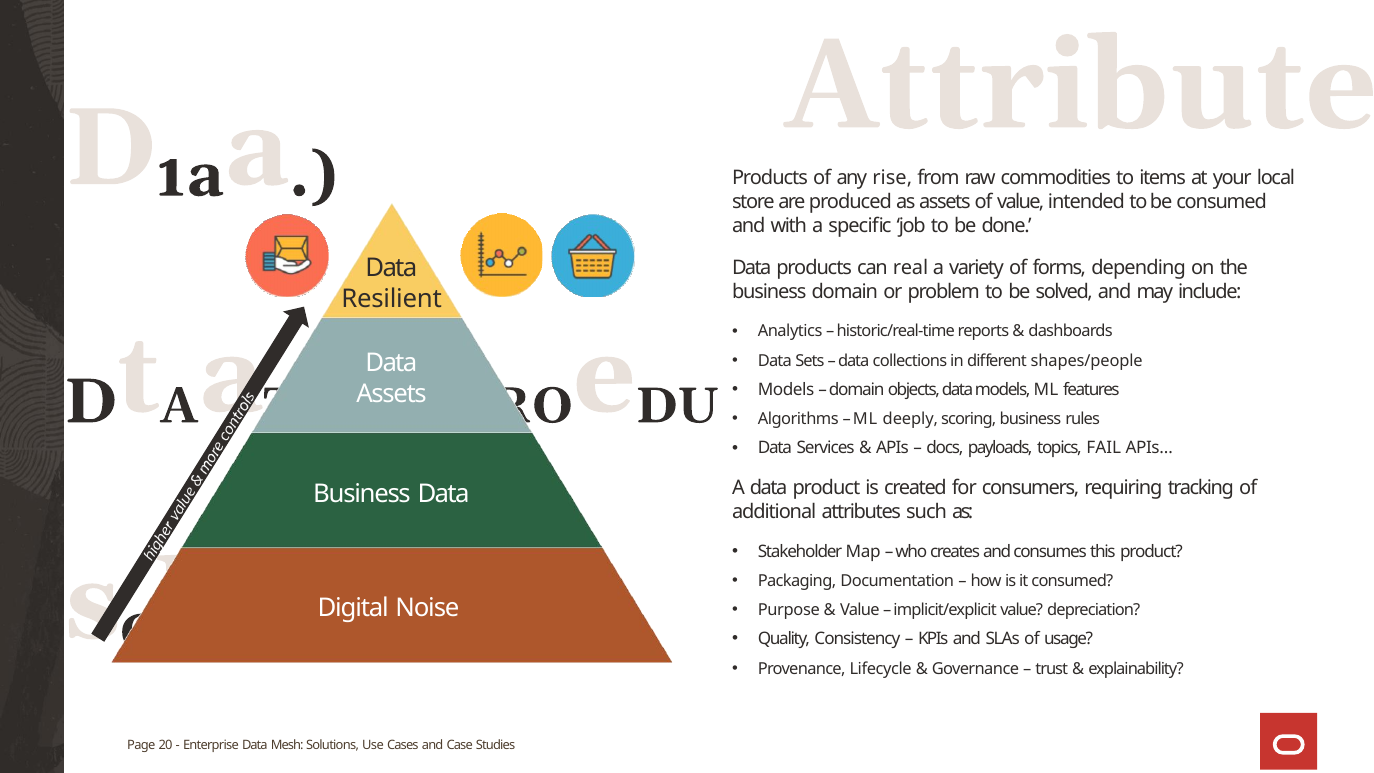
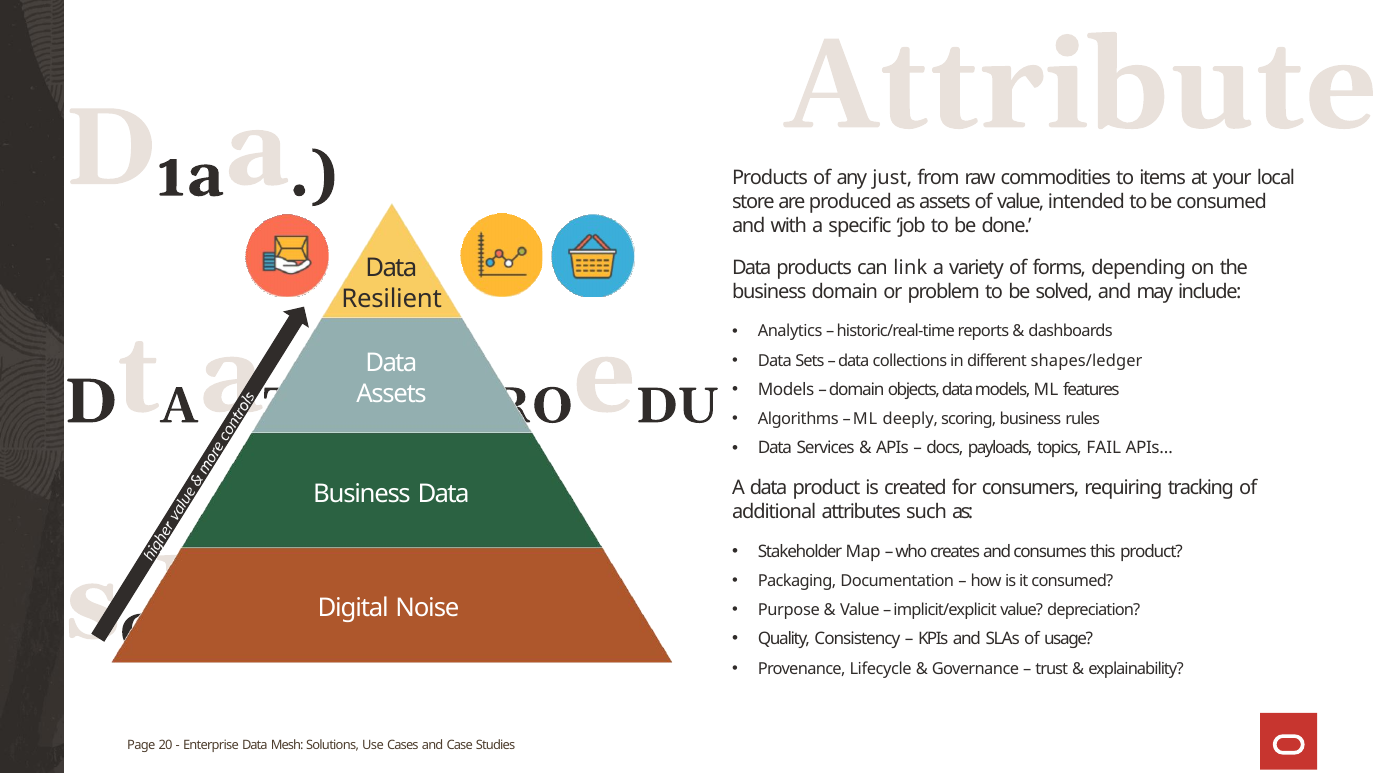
rise: rise -> just (892, 178)
real: real -> link (910, 268)
shapes/people: shapes/people -> shapes/ledger (1087, 361)
